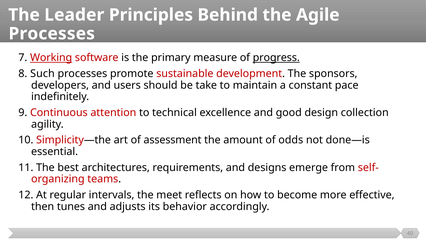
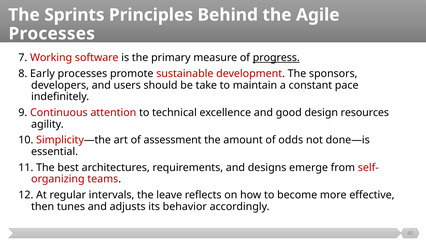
Leader: Leader -> Sprints (74, 15)
Working underline: present -> none (51, 58)
Such: Such -> Early (42, 74)
collection: collection -> resources (365, 112)
meet: meet -> leave (169, 195)
